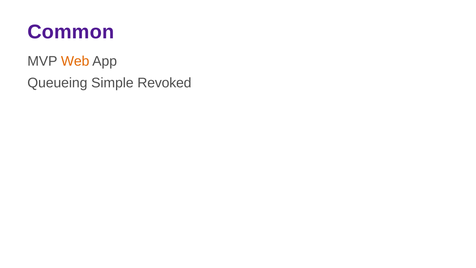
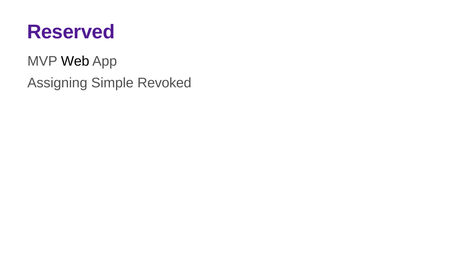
Common: Common -> Reserved (71, 32)
Web colour: orange -> black (75, 61)
Queueing: Queueing -> Assigning (57, 83)
